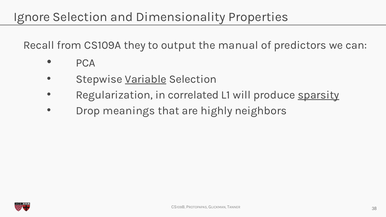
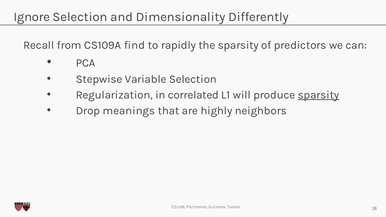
Properties: Properties -> Differently (259, 17)
they: they -> find (135, 45)
output: output -> rapidly (178, 45)
the manual: manual -> sparsity (238, 45)
Variable underline: present -> none (146, 79)
